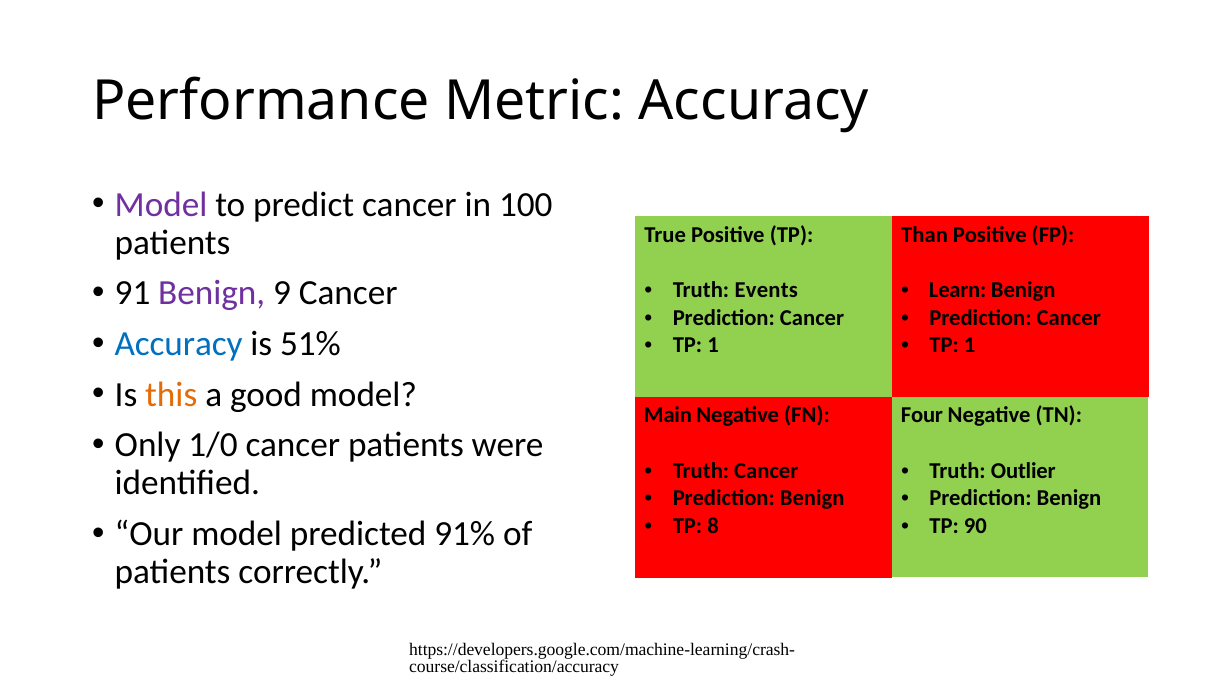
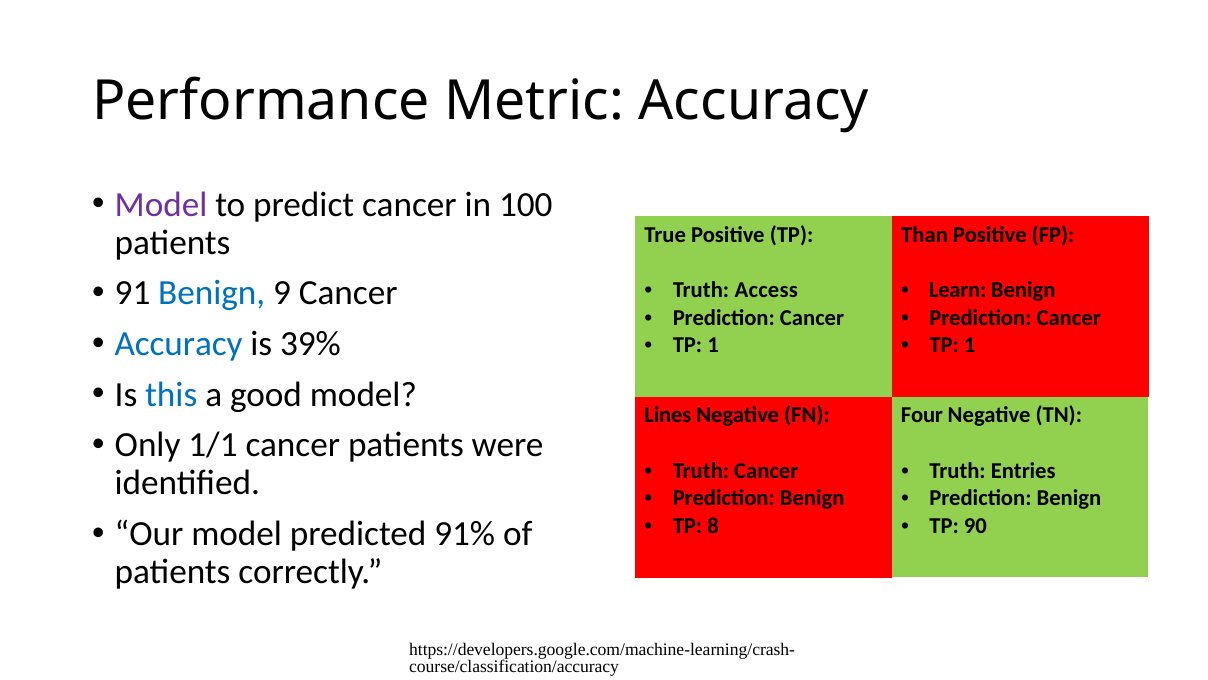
Benign colour: purple -> blue (212, 293)
Events: Events -> Access (766, 290)
51%: 51% -> 39% (310, 344)
this colour: orange -> blue (171, 394)
Main: Main -> Lines (668, 415)
1/0: 1/0 -> 1/1 (213, 445)
Outlier: Outlier -> Entries (1023, 470)
